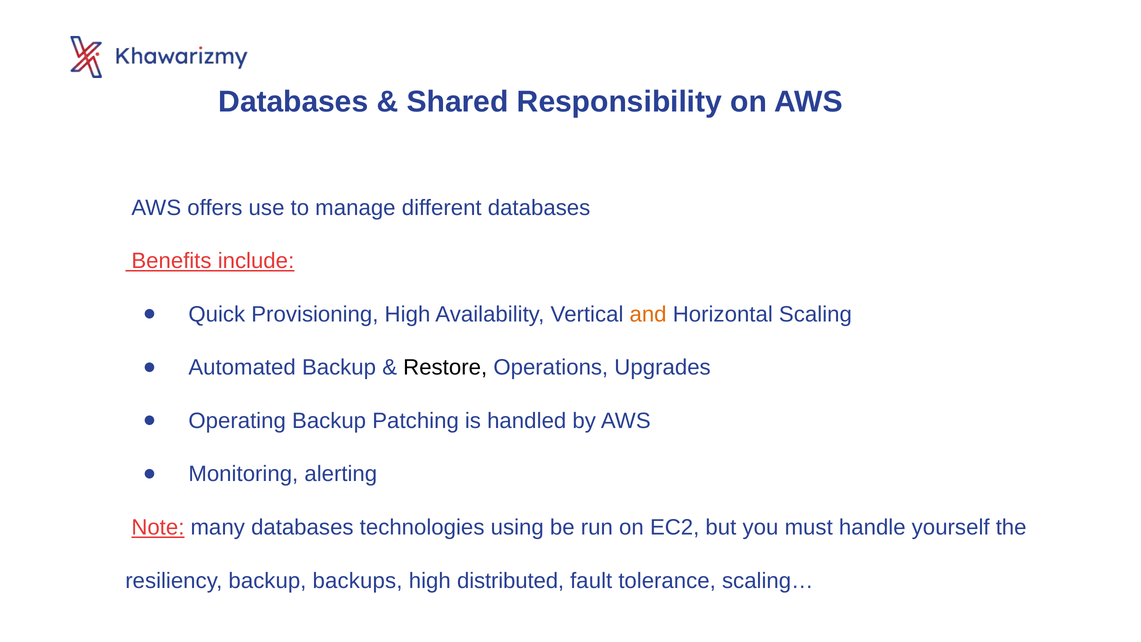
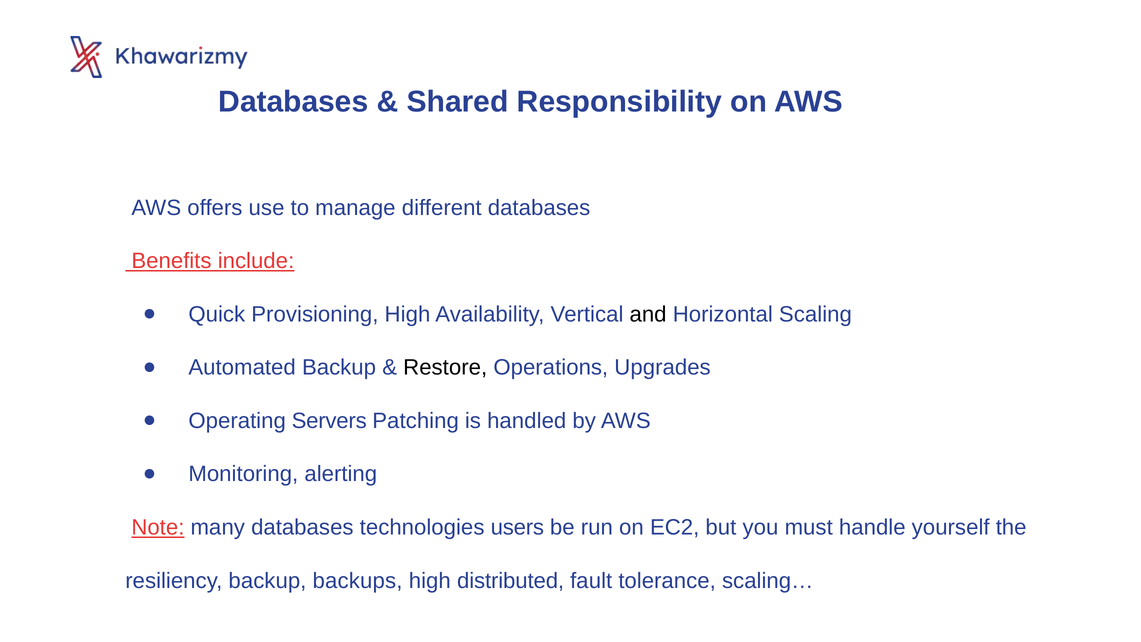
and colour: orange -> black (648, 314)
Operating Backup: Backup -> Servers (329, 421)
using: using -> users (517, 527)
